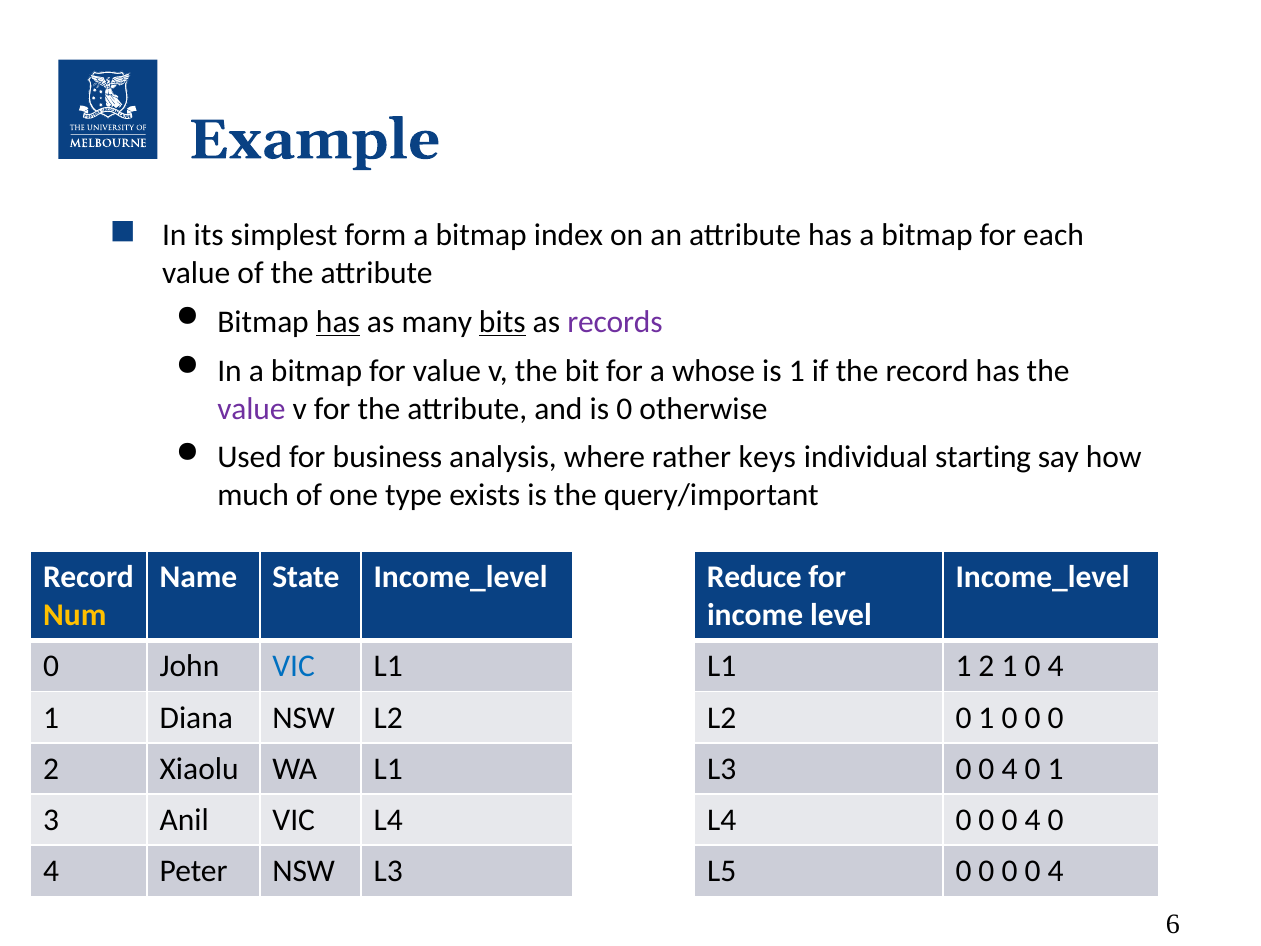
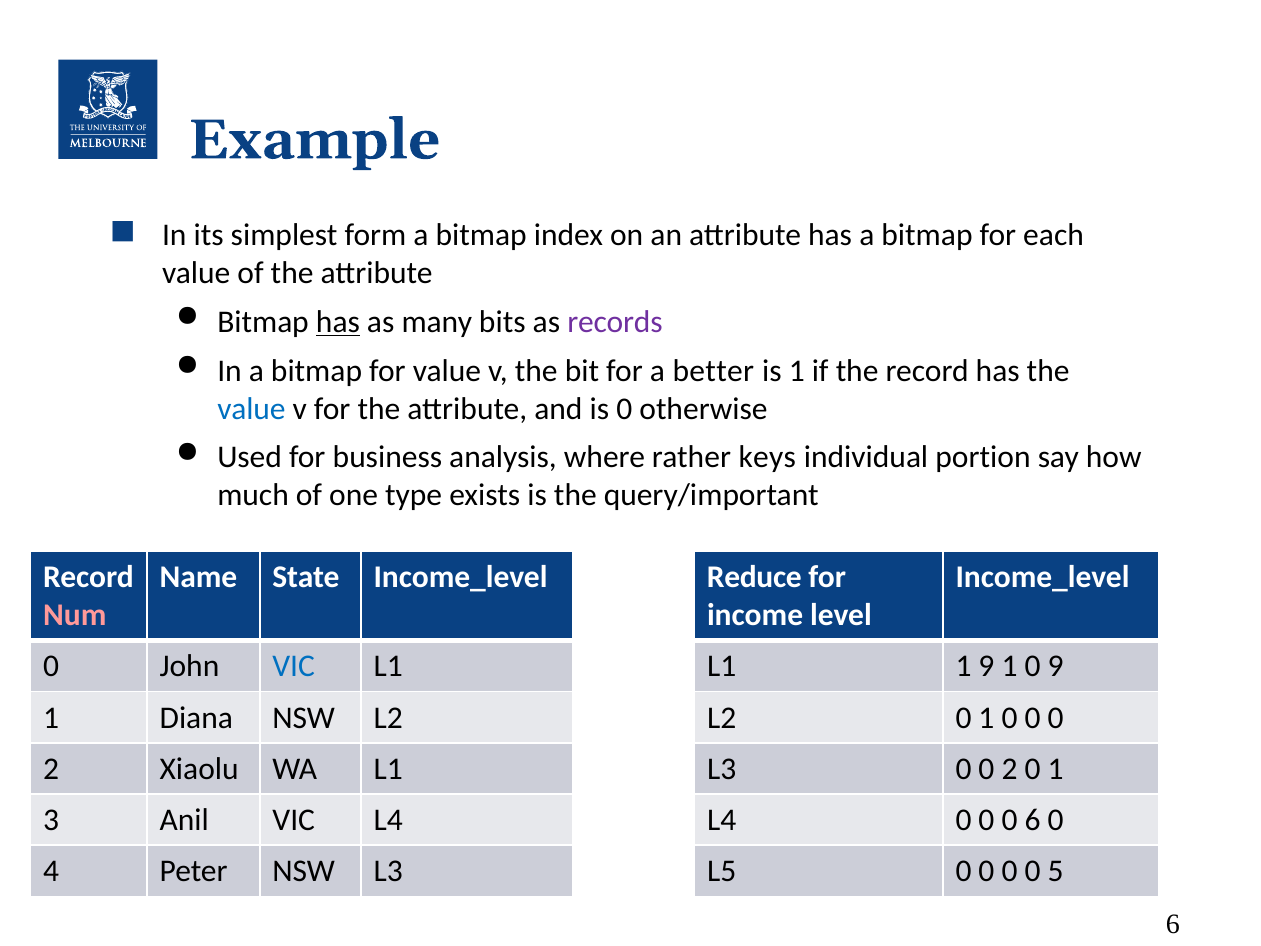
bits underline: present -> none (502, 322)
whose: whose -> better (713, 371)
value colour: purple -> blue (251, 409)
starting: starting -> portion (983, 457)
Num colour: yellow -> pink (75, 615)
1 2: 2 -> 9 (986, 666)
1 0 4: 4 -> 9 (1056, 666)
L3 0 0 4: 4 -> 2 (1010, 769)
4: 4 -> 6 (1033, 820)
4: 4 -> 5 (1056, 871)
